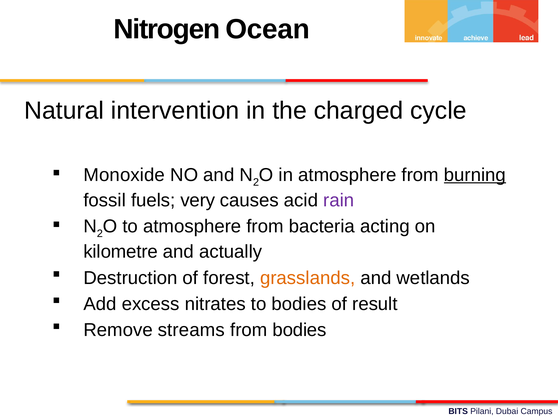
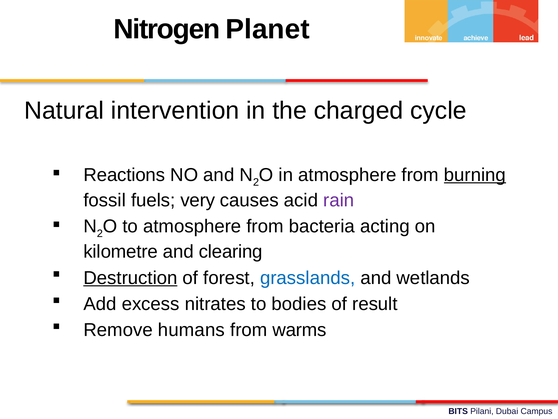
Ocean: Ocean -> Planet (268, 29)
Monoxide: Monoxide -> Reactions (124, 175)
actually: actually -> clearing (231, 252)
Destruction underline: none -> present (130, 278)
grasslands colour: orange -> blue (308, 278)
streams: streams -> humans (191, 330)
from bodies: bodies -> warms (299, 330)
